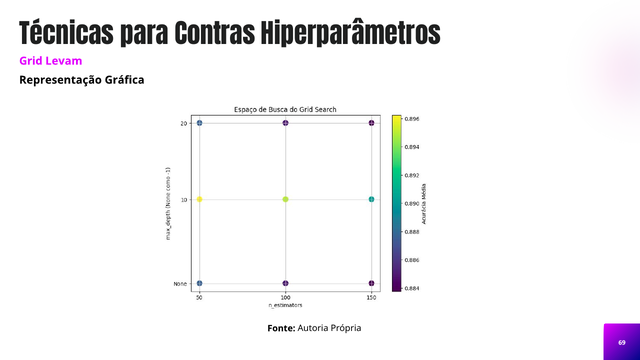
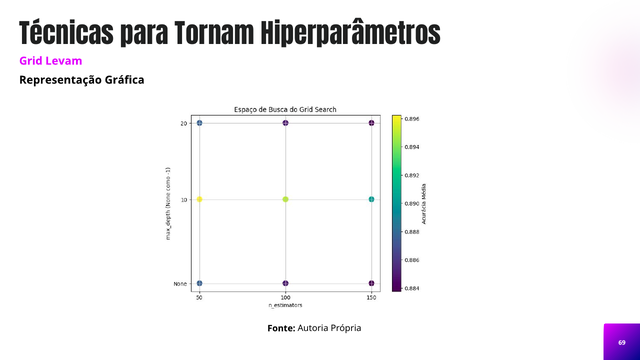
Contras: Contras -> Tornam (215, 36)
